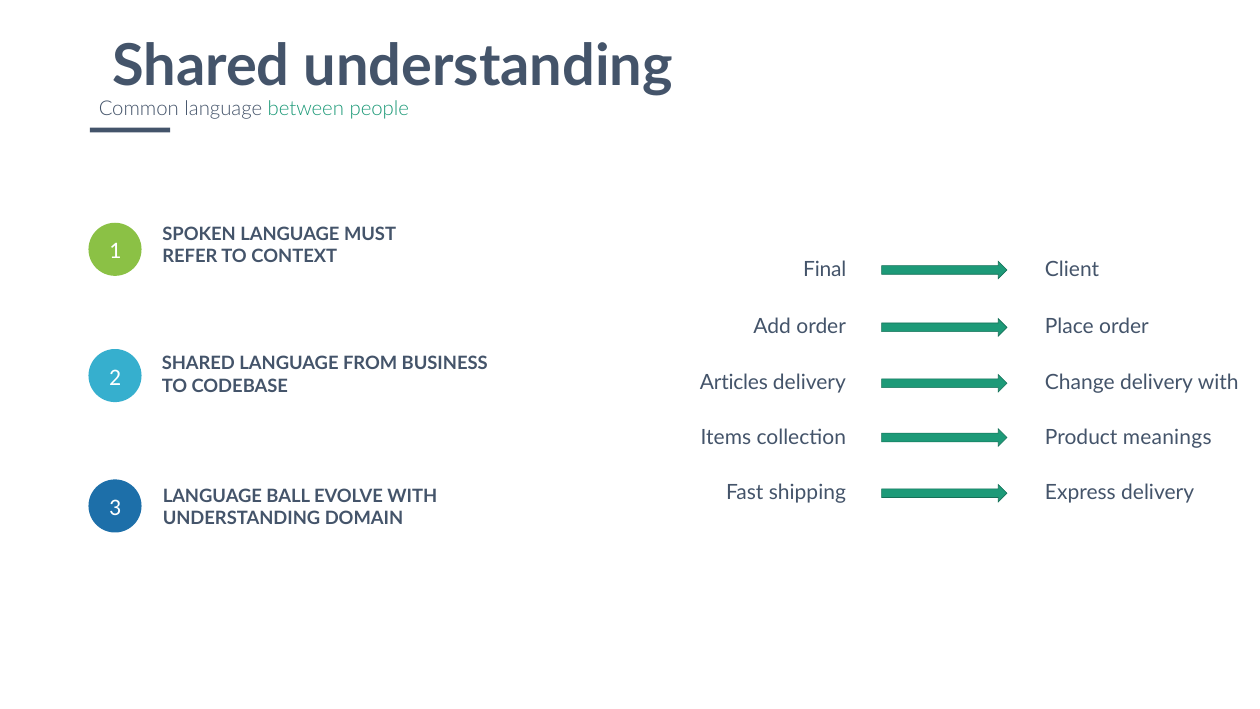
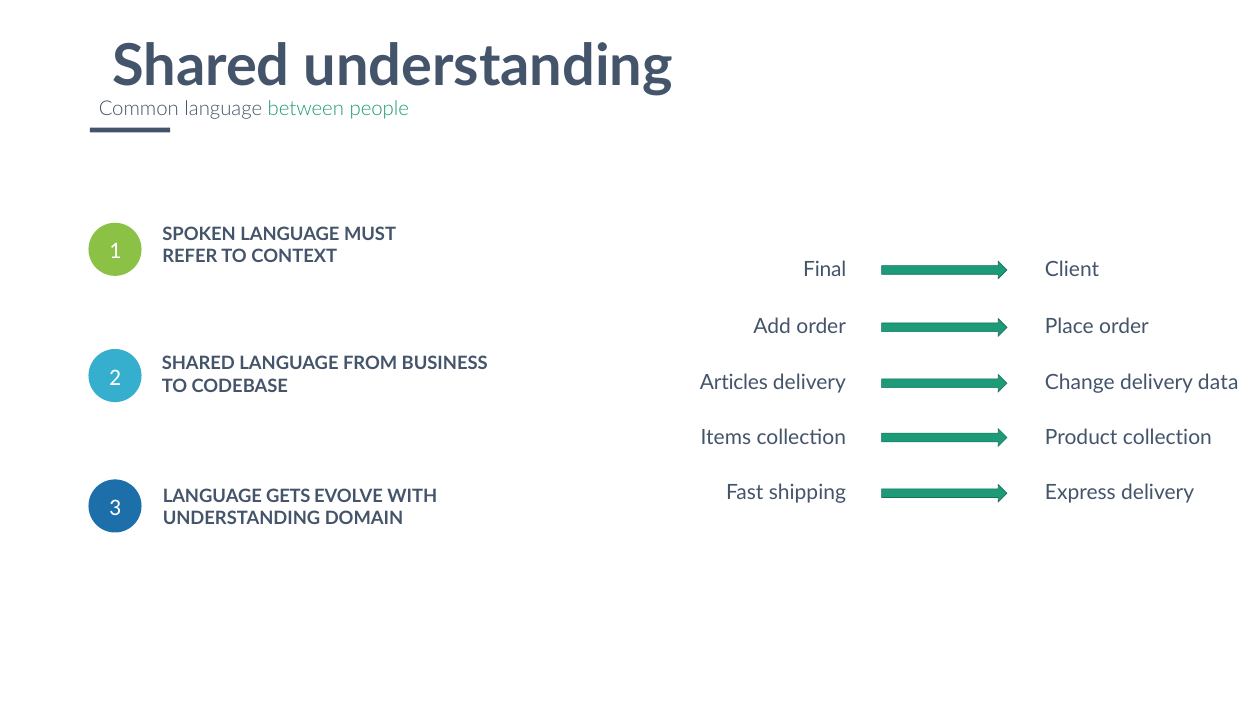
delivery with: with -> data (1218, 383)
Product meanings: meanings -> collection (1167, 437)
BALL: BALL -> GETS (288, 496)
